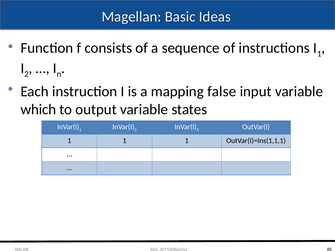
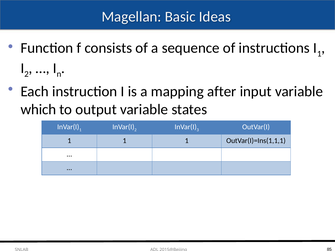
false: false -> after (222, 92)
